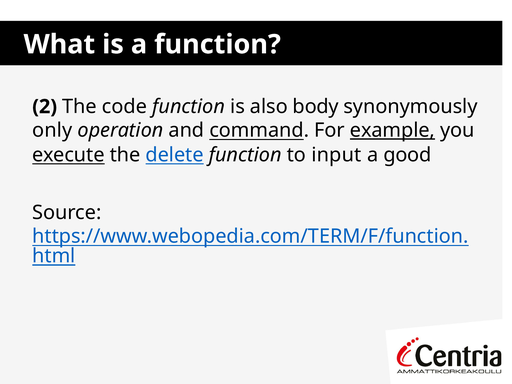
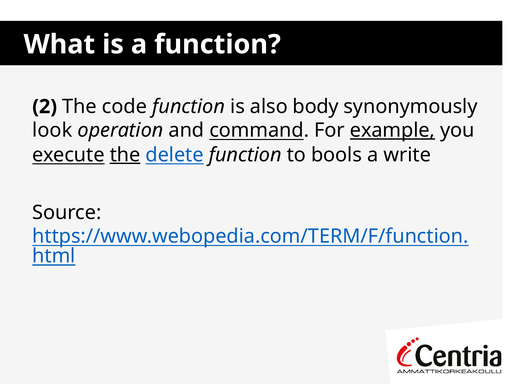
only: only -> look (52, 130)
the underline: none -> present (125, 155)
input: input -> bools (337, 155)
good: good -> write (407, 155)
